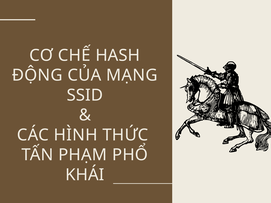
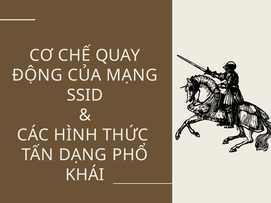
HASH: HASH -> QUAY (118, 55)
PHẠM: PHẠM -> DẠNG (83, 155)
